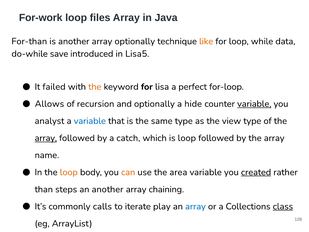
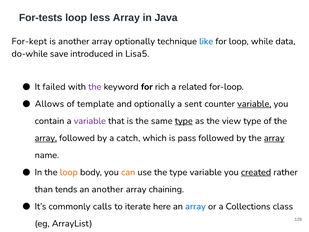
For-work: For-work -> For-tests (41, 18)
files: files -> less (100, 18)
For-than: For-than -> For-kept (29, 41)
like colour: orange -> blue (206, 41)
the colour: orange -> purple (95, 87)
lisa: lisa -> rich (162, 87)
perfect: perfect -> related (193, 87)
recursion: recursion -> template (96, 104)
hide: hide -> sent (193, 104)
analyst: analyst -> contain (49, 121)
variable colour: blue -> purple (90, 121)
type underline: none -> present (184, 121)
is loop: loop -> pass (187, 138)
array underline: none -> present (274, 138)
the area: area -> type (178, 172)
steps: steps -> tends (66, 189)
play: play -> here (162, 206)
class underline: present -> none (283, 206)
